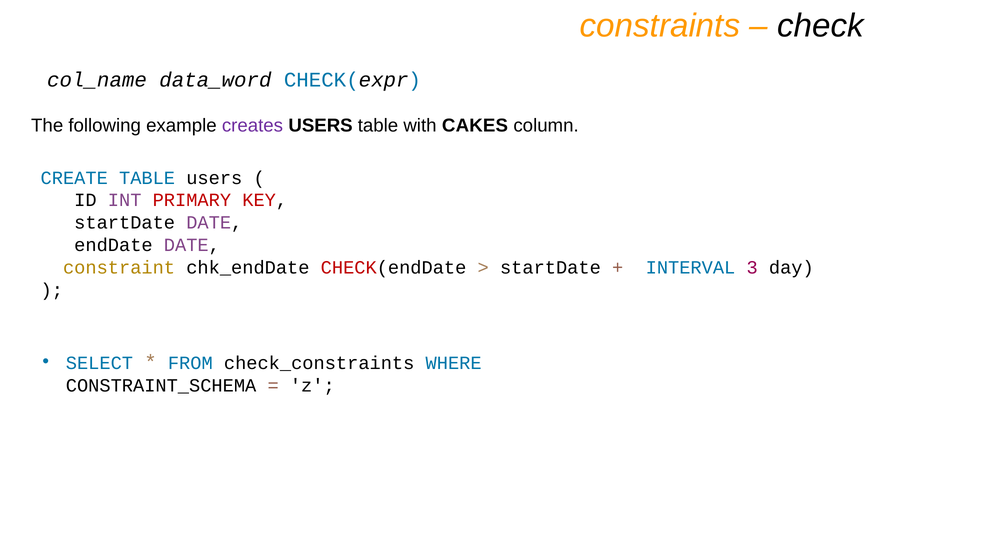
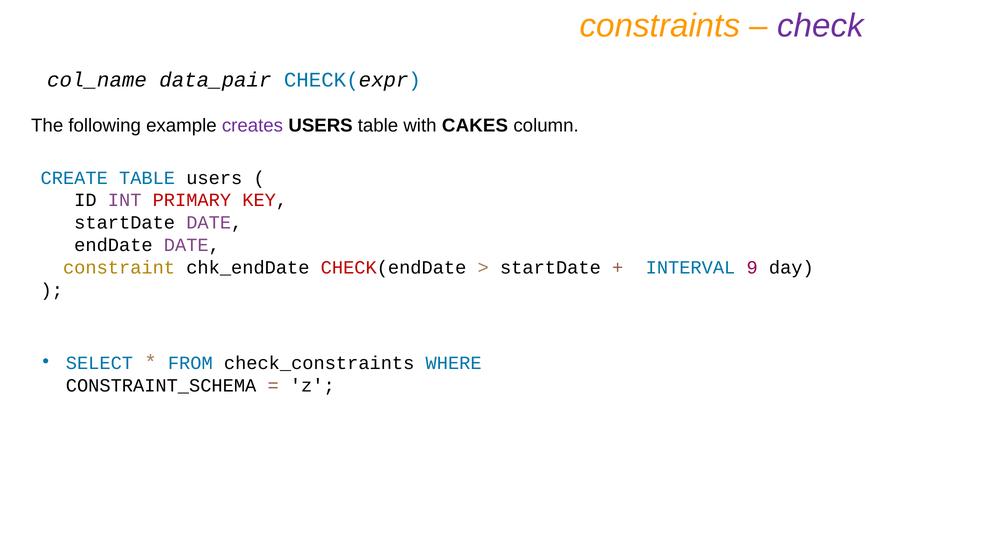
check colour: black -> purple (820, 26)
data_word: data_word -> data_pair (215, 80)
3: 3 -> 9 (752, 268)
